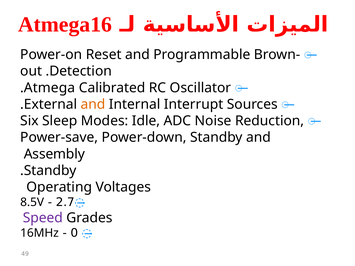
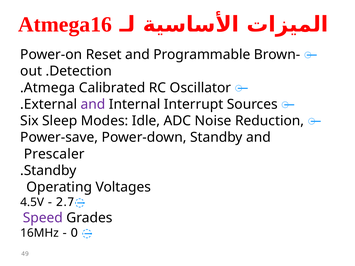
and colour: orange -> purple (93, 104)
Assembly: Assembly -> Prescaler (54, 154)
8.5V: 8.5V -> 4.5V (32, 203)
